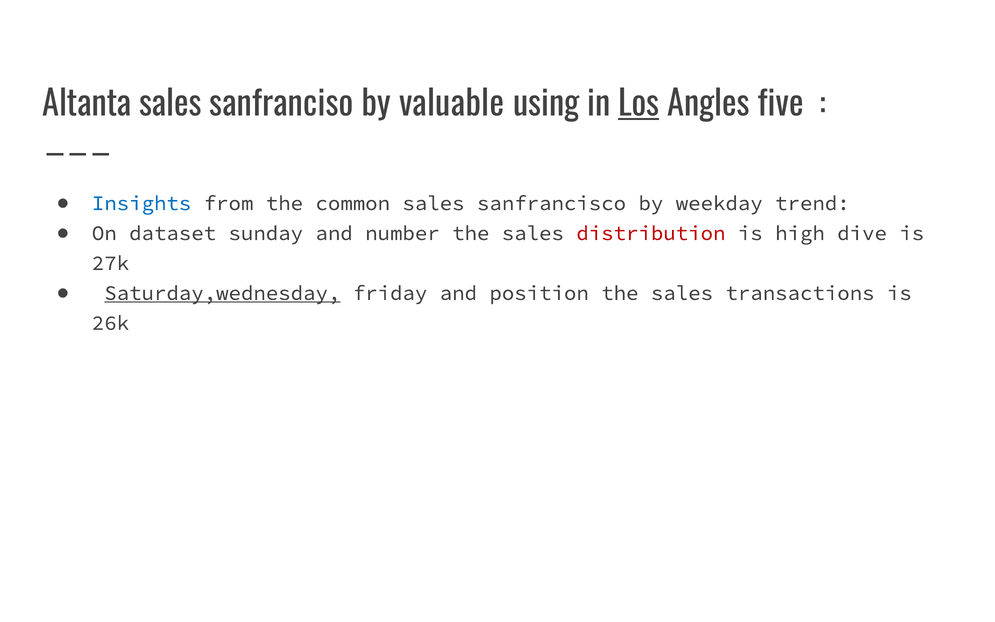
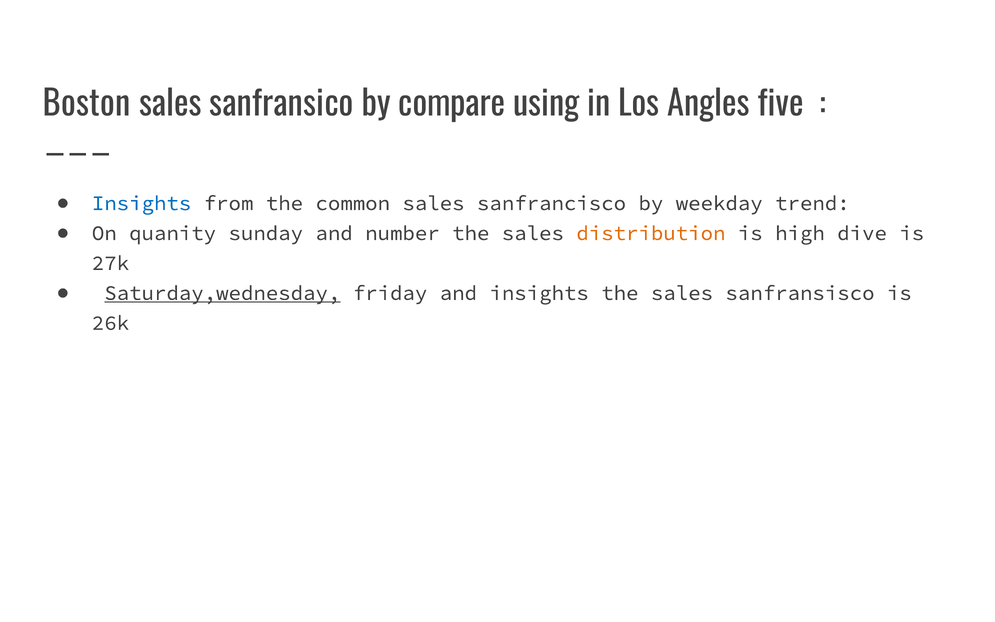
Altanta: Altanta -> Boston (87, 104)
sanfranciso: sanfranciso -> sanfransico (282, 104)
valuable: valuable -> compare (452, 104)
Los underline: present -> none (639, 104)
dataset: dataset -> quanity (173, 233)
distribution colour: red -> orange (651, 233)
and position: position -> insights (539, 293)
transactions: transactions -> sanfransisco (800, 293)
